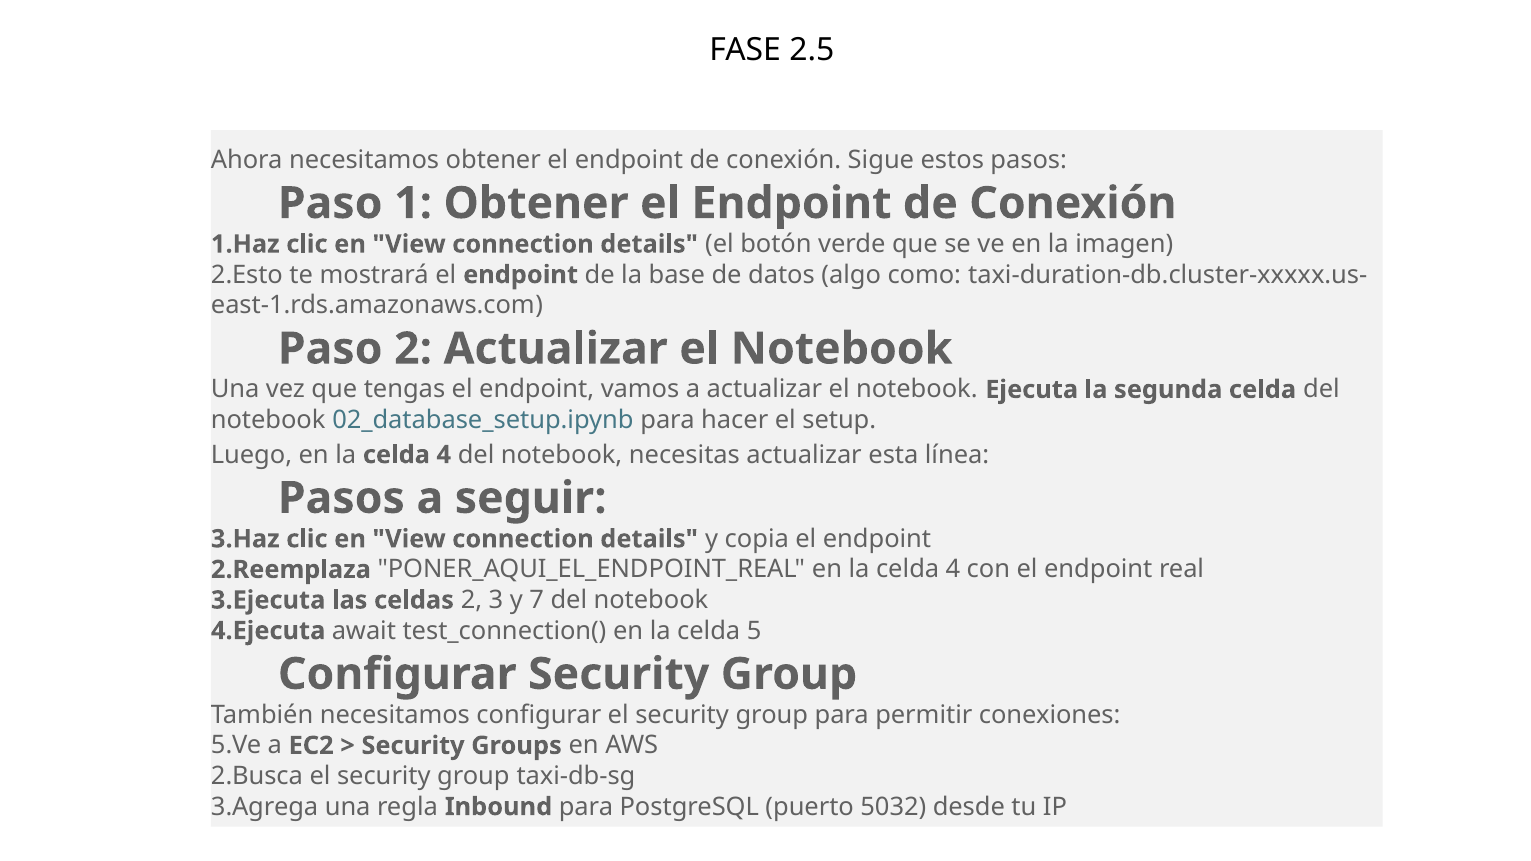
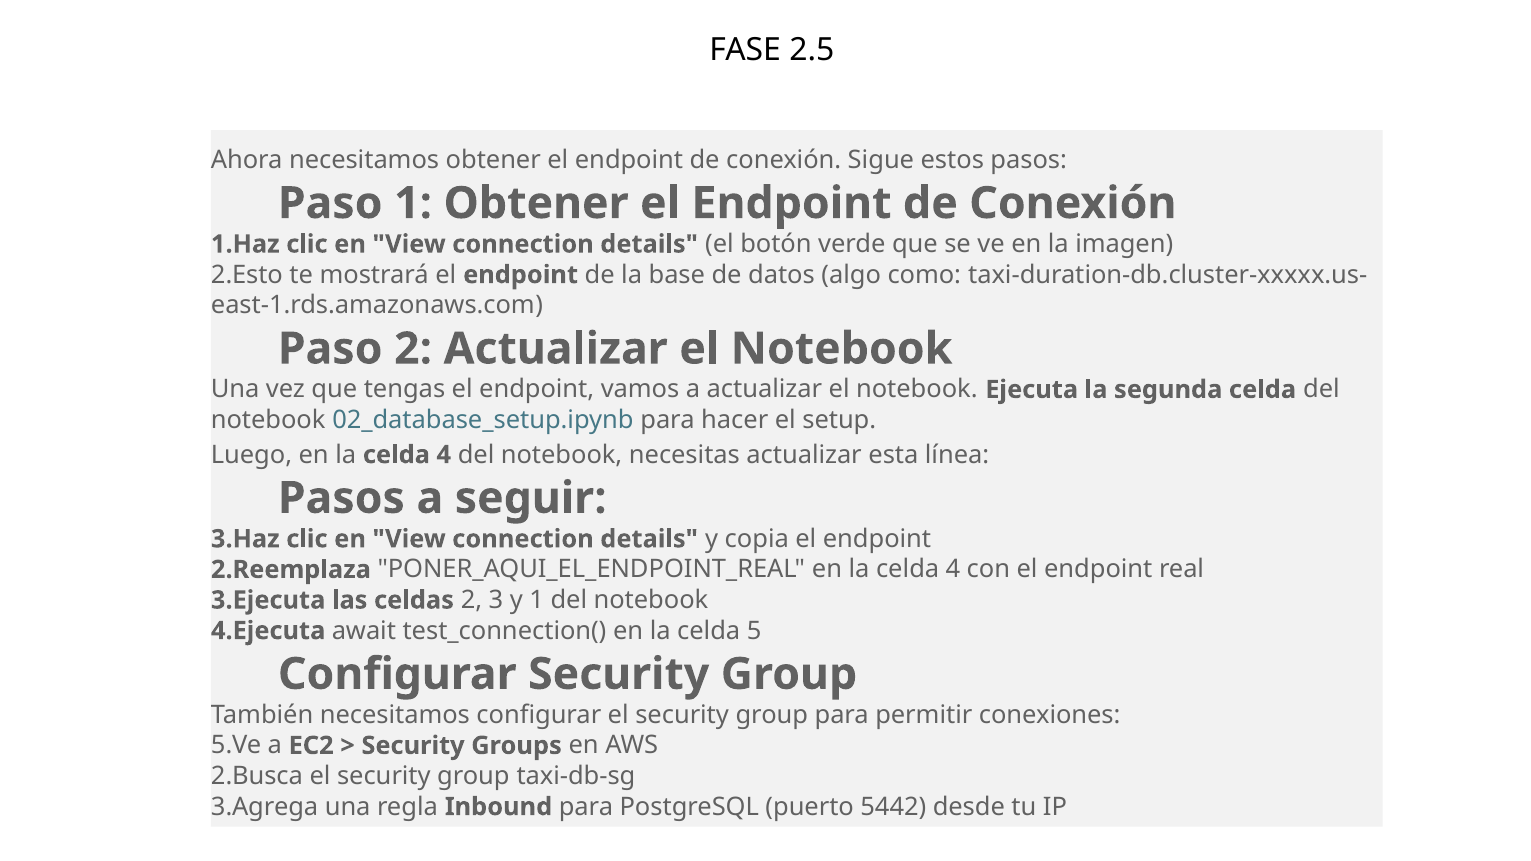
y 7: 7 -> 1 (537, 600)
5032: 5032 -> 5442 (893, 807)
